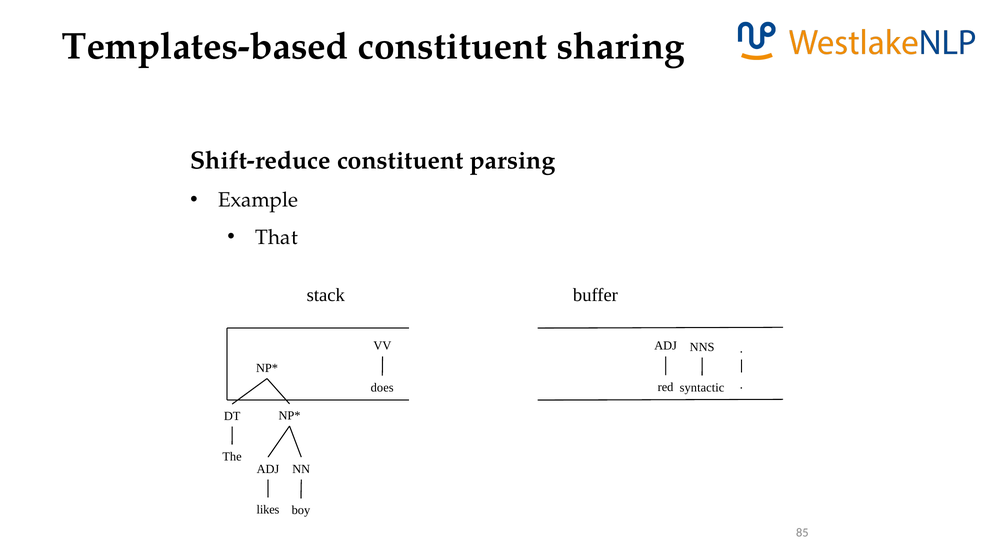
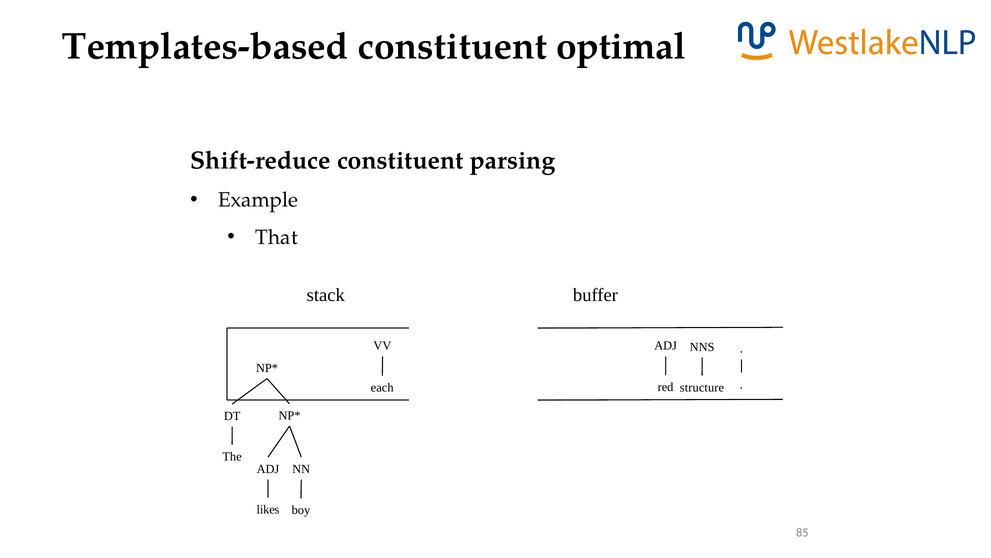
sharing: sharing -> optimal (621, 46)
syntactic: syntactic -> structure (702, 387)
does: does -> each (382, 387)
